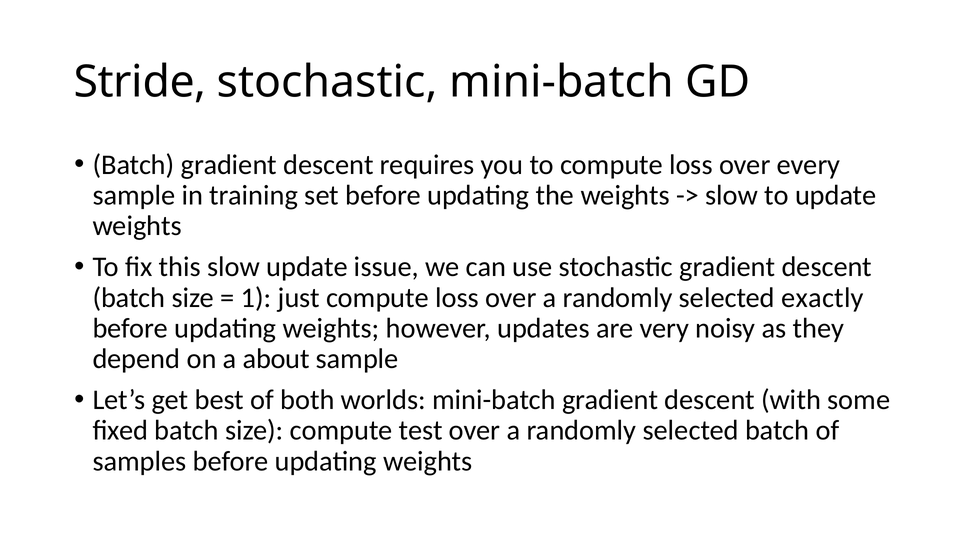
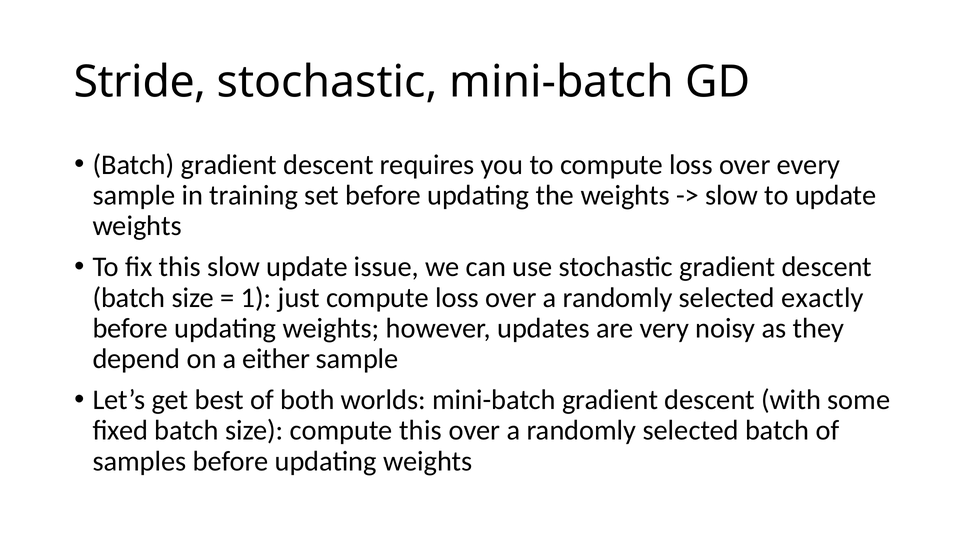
about: about -> either (276, 359)
compute test: test -> this (421, 430)
